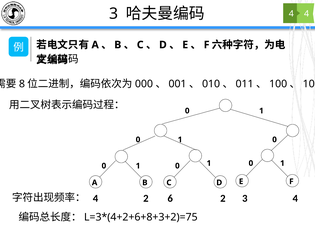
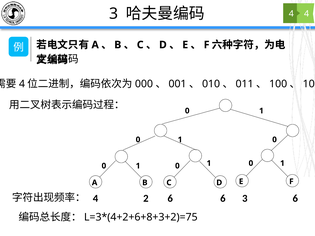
8: 8 -> 4 (22, 84)
6 2: 2 -> 6 (223, 199)
3 4: 4 -> 6 (295, 199)
